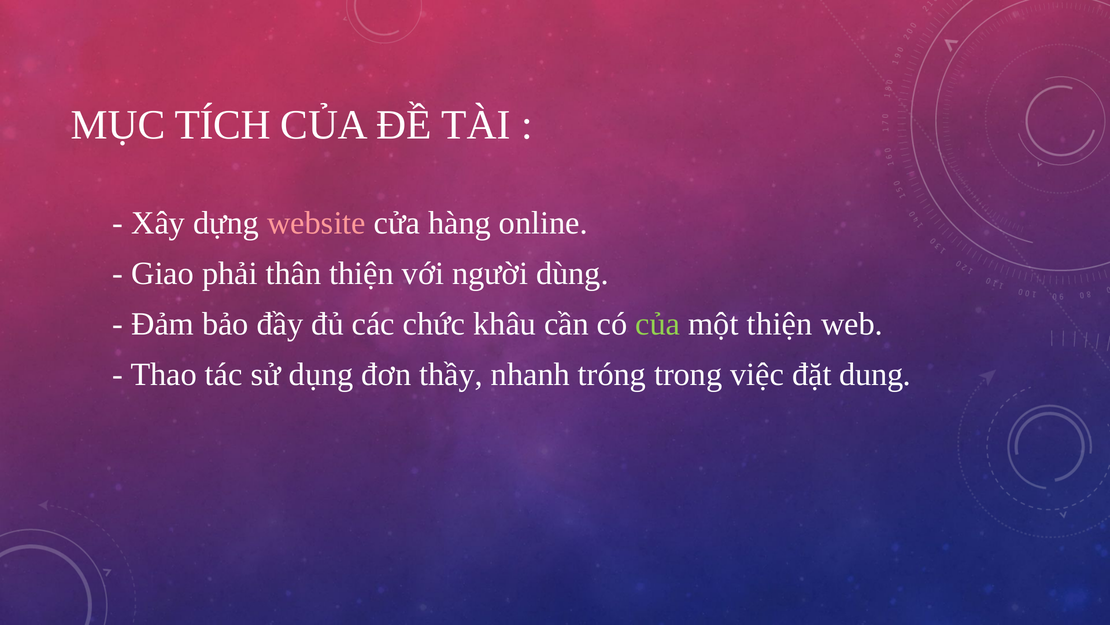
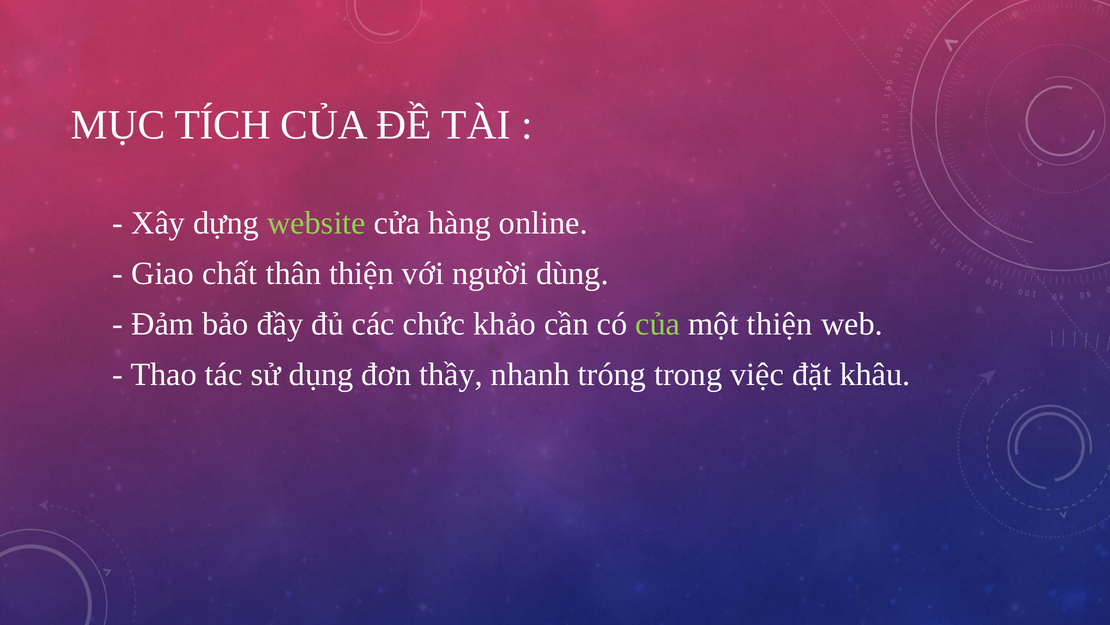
website colour: pink -> light green (316, 223)
phải: phải -> chất (230, 273)
khâu: khâu -> khảo (505, 324)
dung: dung -> khâu (875, 374)
